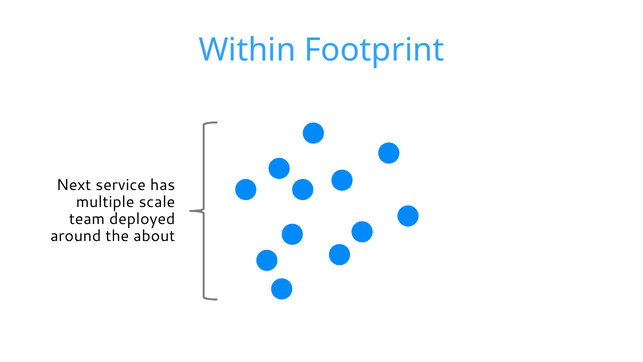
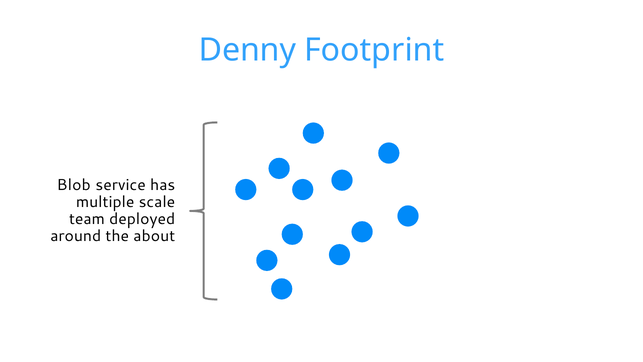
Within: Within -> Denny (247, 50)
Next: Next -> Blob (74, 185)
